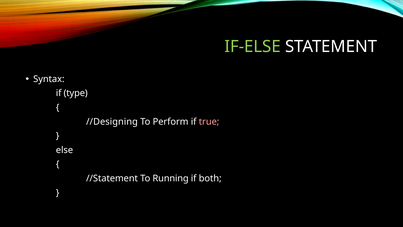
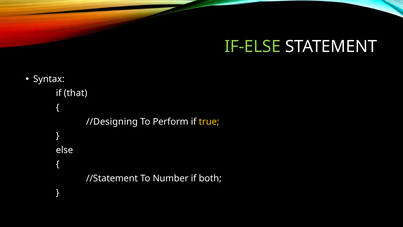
type: type -> that (76, 93)
true colour: pink -> yellow (209, 121)
Running: Running -> Number (171, 178)
